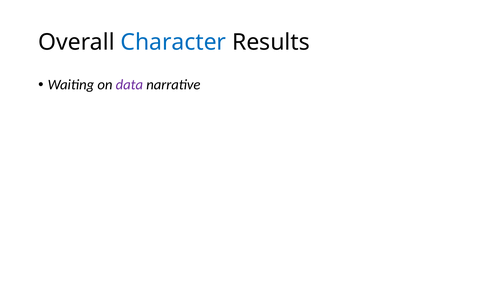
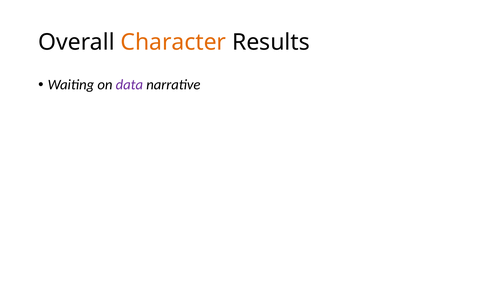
Character colour: blue -> orange (173, 42)
